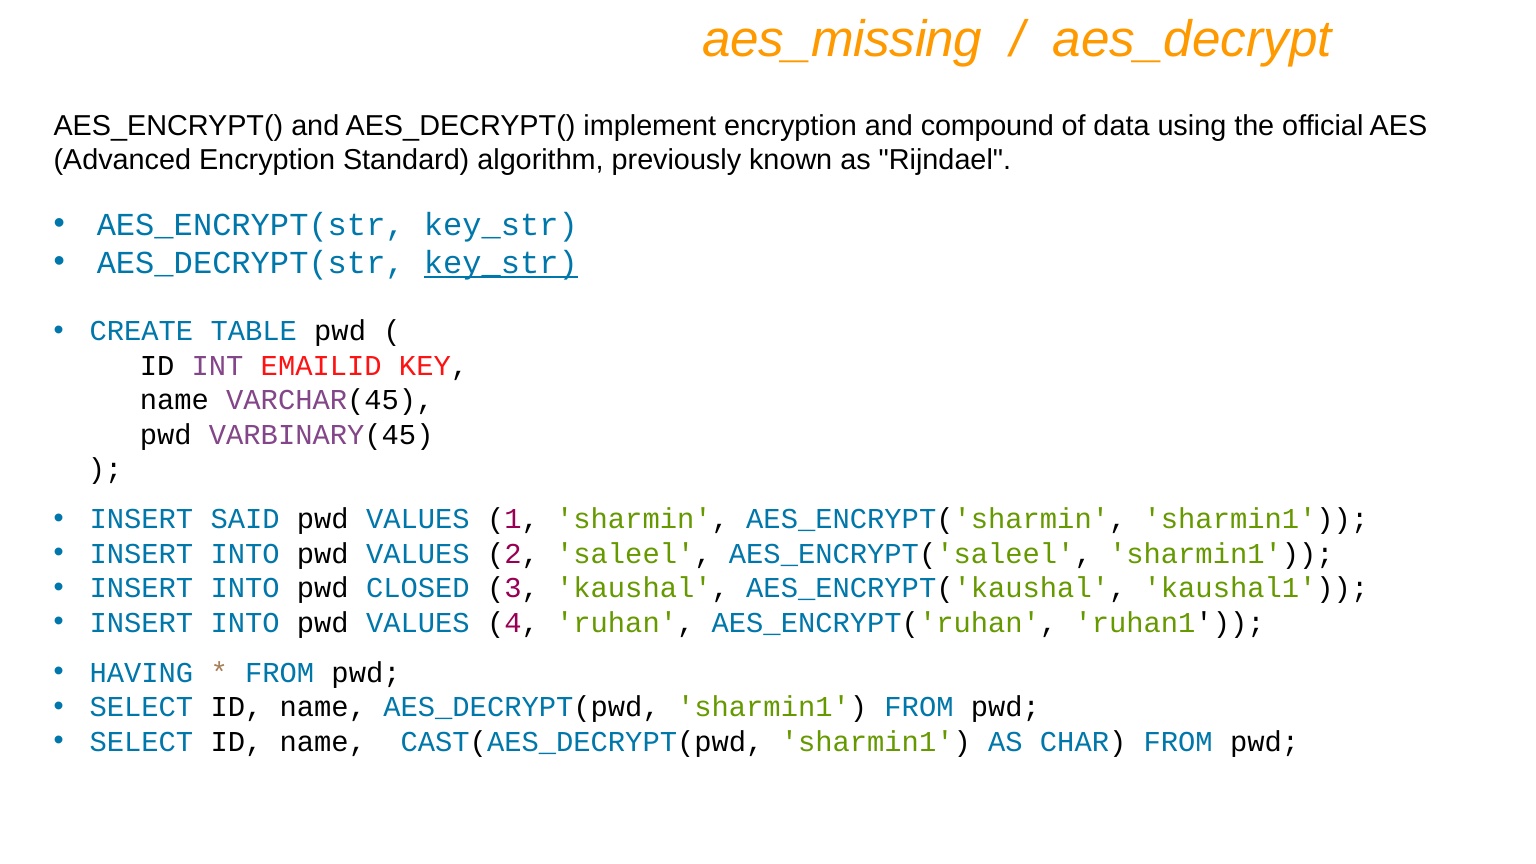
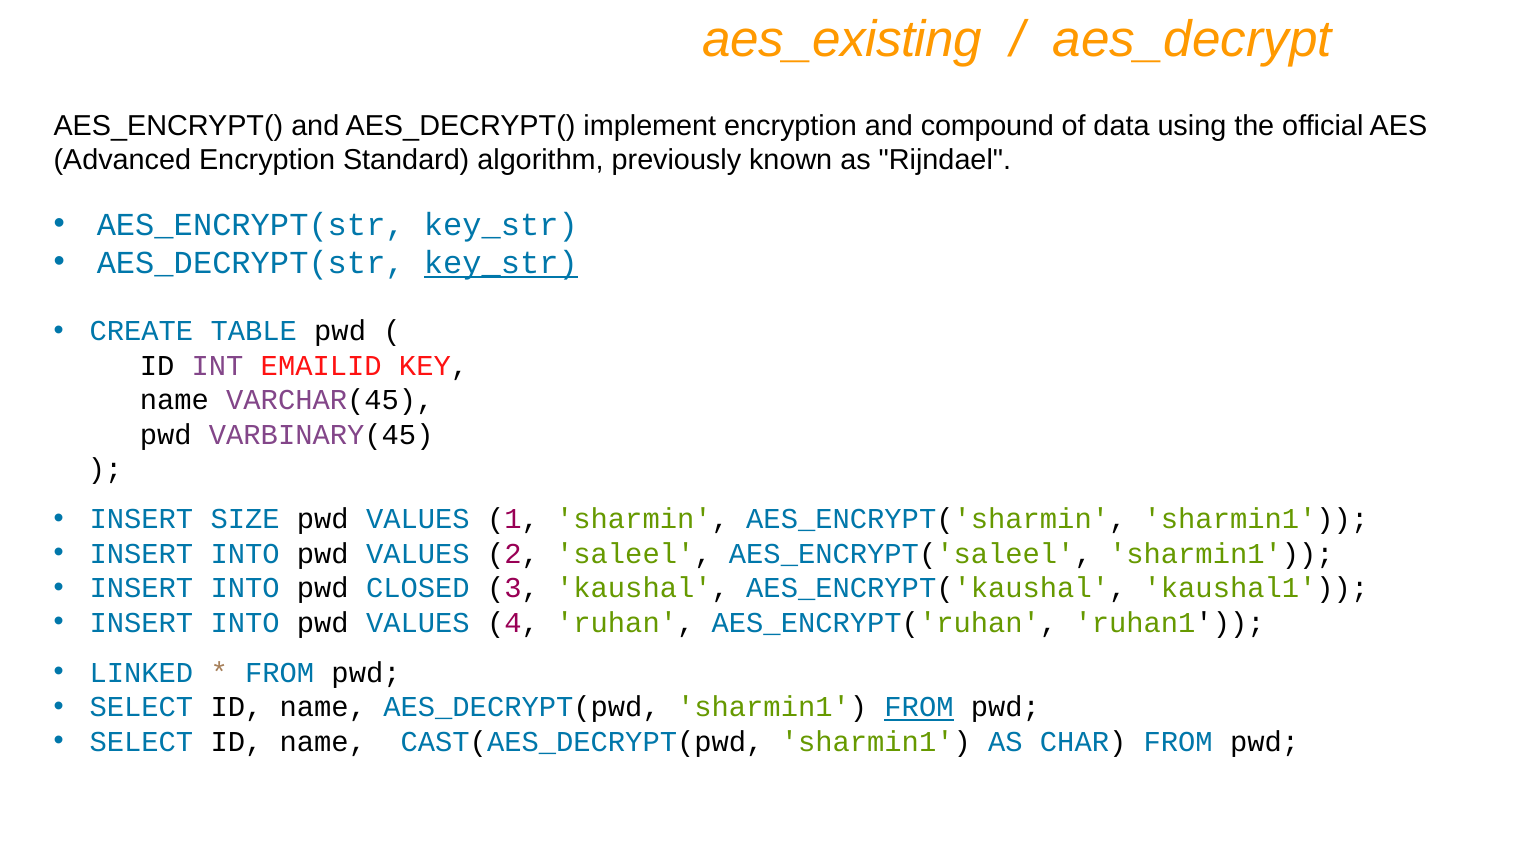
aes_missing: aes_missing -> aes_existing (843, 40)
SAID: SAID -> SIZE (245, 519)
HAVING: HAVING -> LINKED (141, 673)
FROM underline: none -> present (919, 707)
